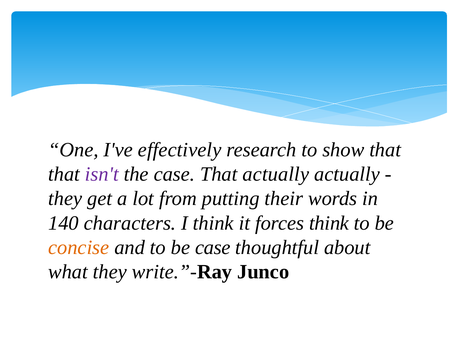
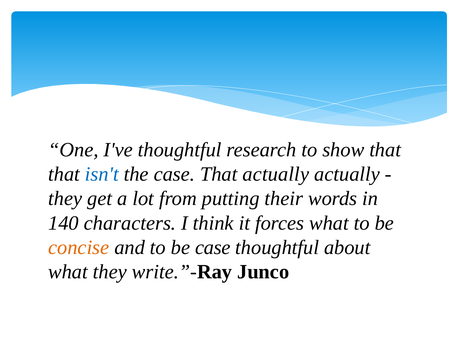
I've effectively: effectively -> thoughtful (180, 150)
isn't colour: purple -> blue (102, 174)
forces think: think -> what (329, 223)
